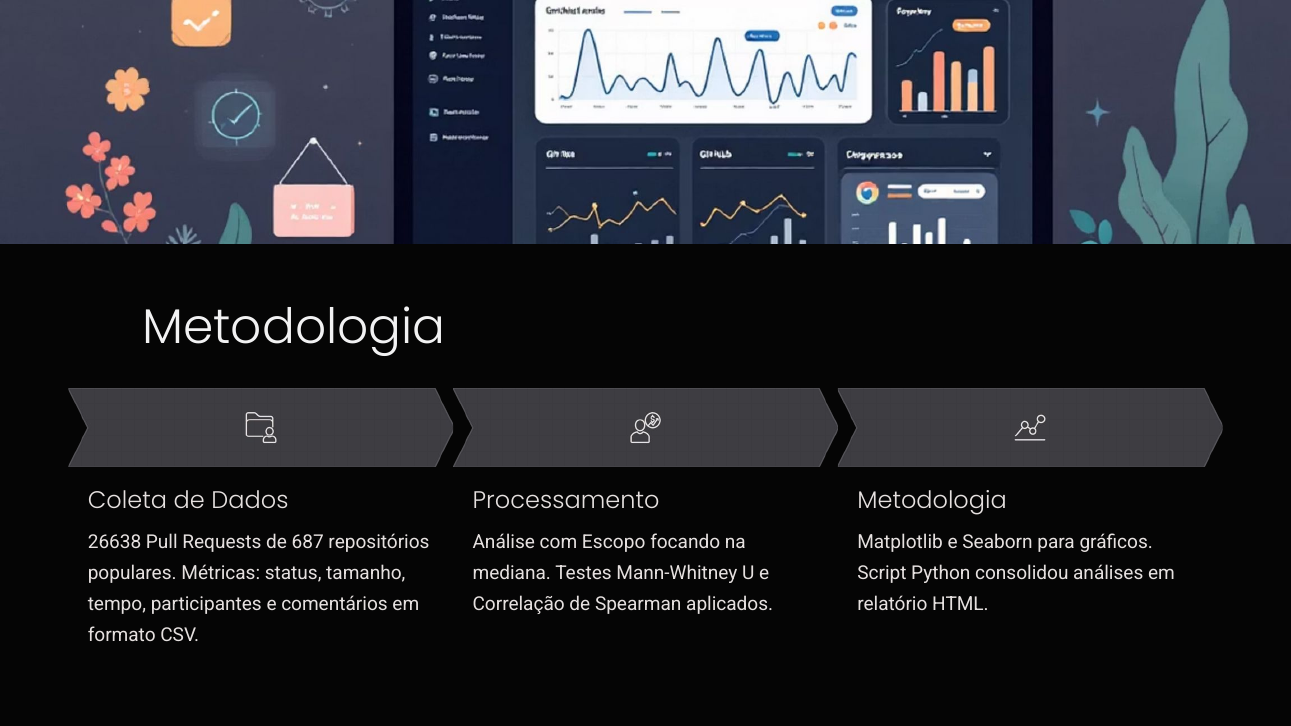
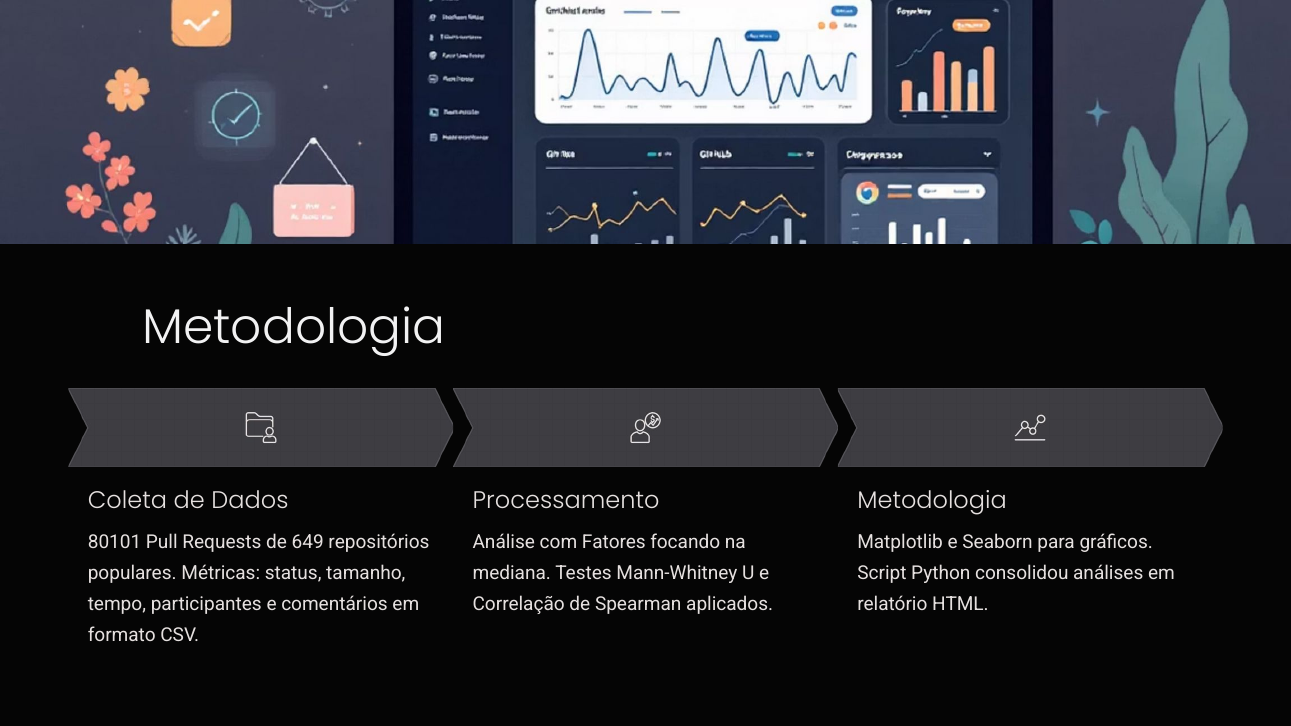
26638: 26638 -> 80101 (115, 543)
687: 687 -> 649 (308, 543)
Escopo: Escopo -> Fatores (614, 543)
